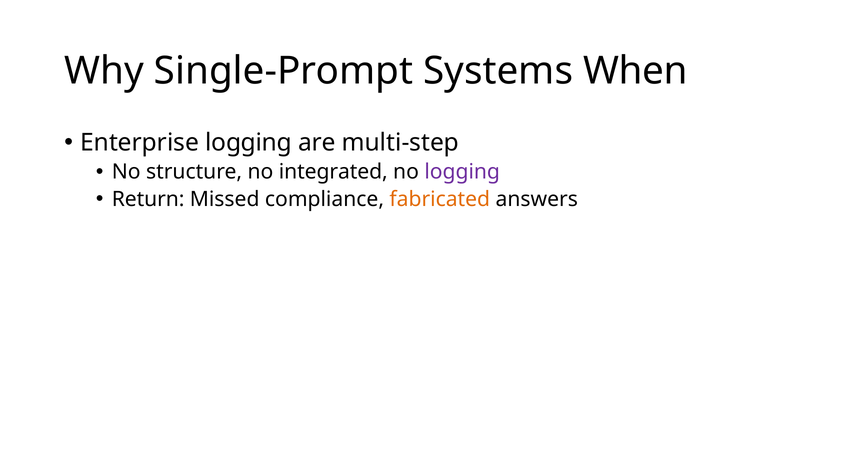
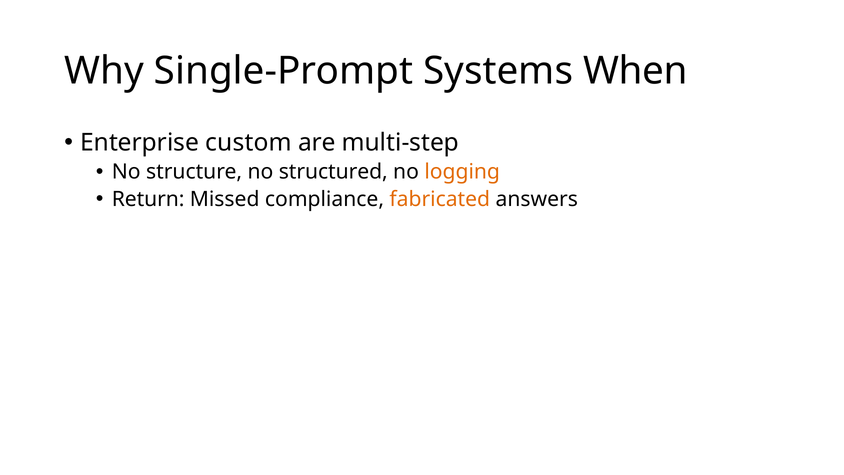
Enterprise logging: logging -> custom (249, 143)
integrated: integrated -> structured (333, 172)
logging colour: purple -> orange (462, 172)
